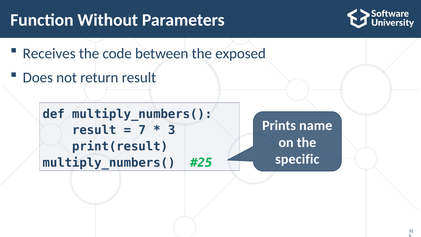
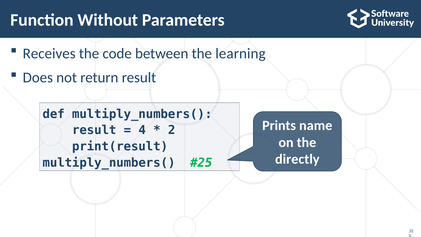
exposed: exposed -> learning (240, 53)
7: 7 -> 4 (142, 130)
3: 3 -> 2 (172, 130)
specific: specific -> directly (297, 159)
